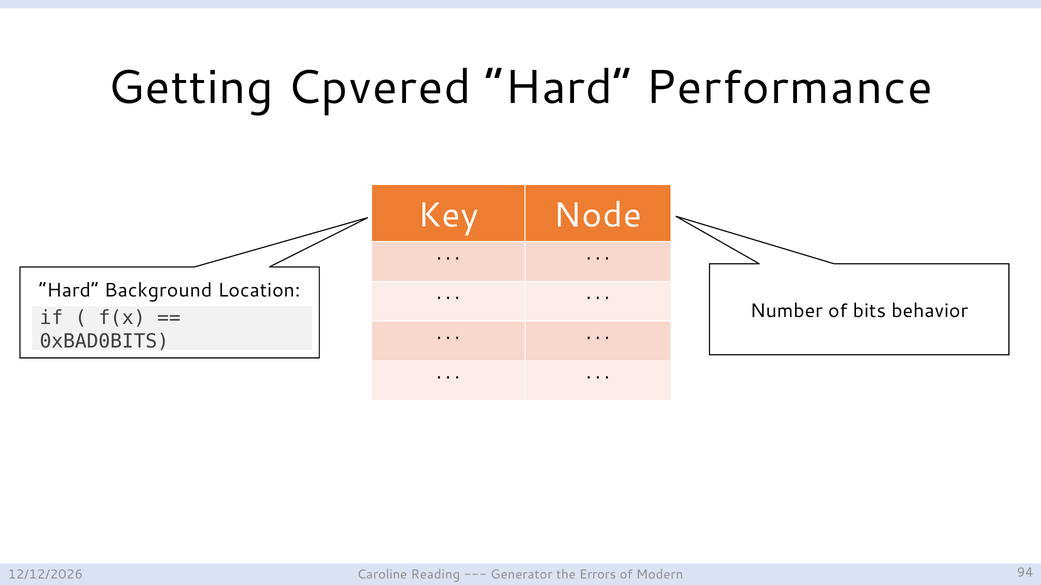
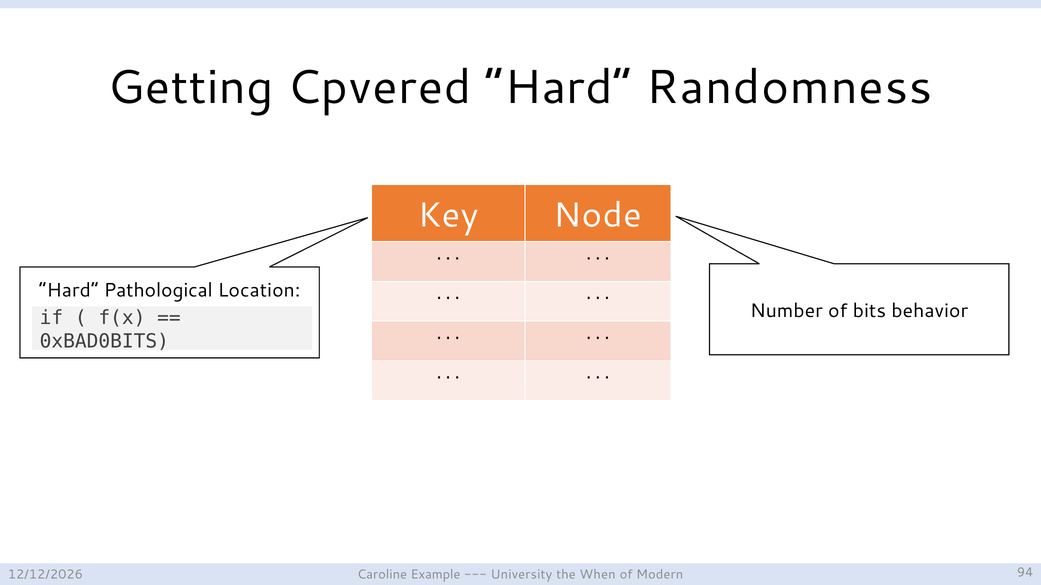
Performance: Performance -> Randomness (789, 87)
Background: Background -> Pathological (158, 291)
Reading: Reading -> Example (436, 575)
Generator: Generator -> University (521, 575)
Errors: Errors -> When (598, 575)
